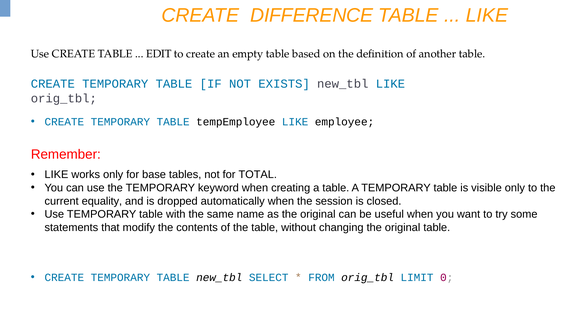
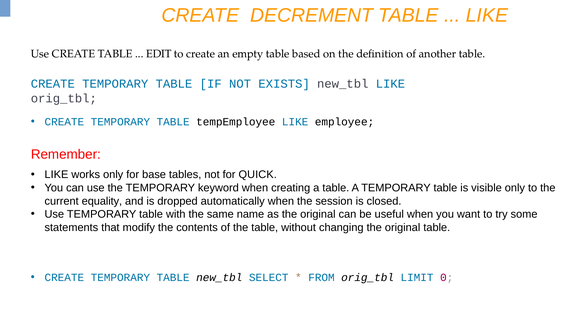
DIFFERENCE: DIFFERENCE -> DECREMENT (312, 15)
TOTAL: TOTAL -> QUICK (258, 174)
